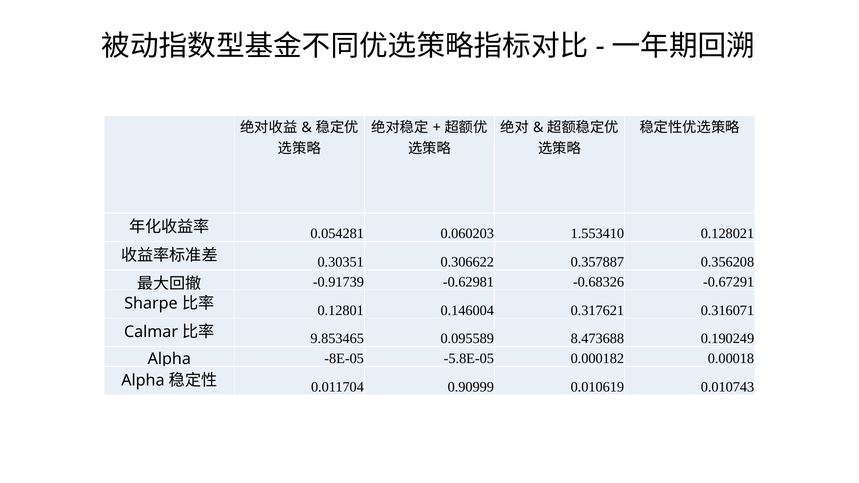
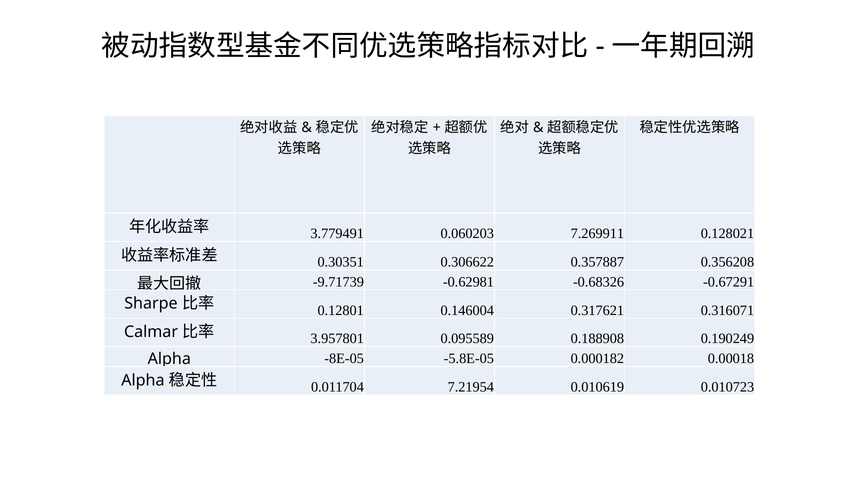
0.054281: 0.054281 -> 3.779491 (337, 234)
1.553410: 1.553410 -> 7.269911 (597, 234)
-0.91739: -0.91739 -> -9.71739 (338, 282)
9.853465: 9.853465 -> 3.957801 (337, 339)
8.473688: 8.473688 -> 0.188908 (597, 339)
0.90999: 0.90999 -> 7.21954 (471, 387)
0.010743: 0.010743 -> 0.010723 (727, 387)
